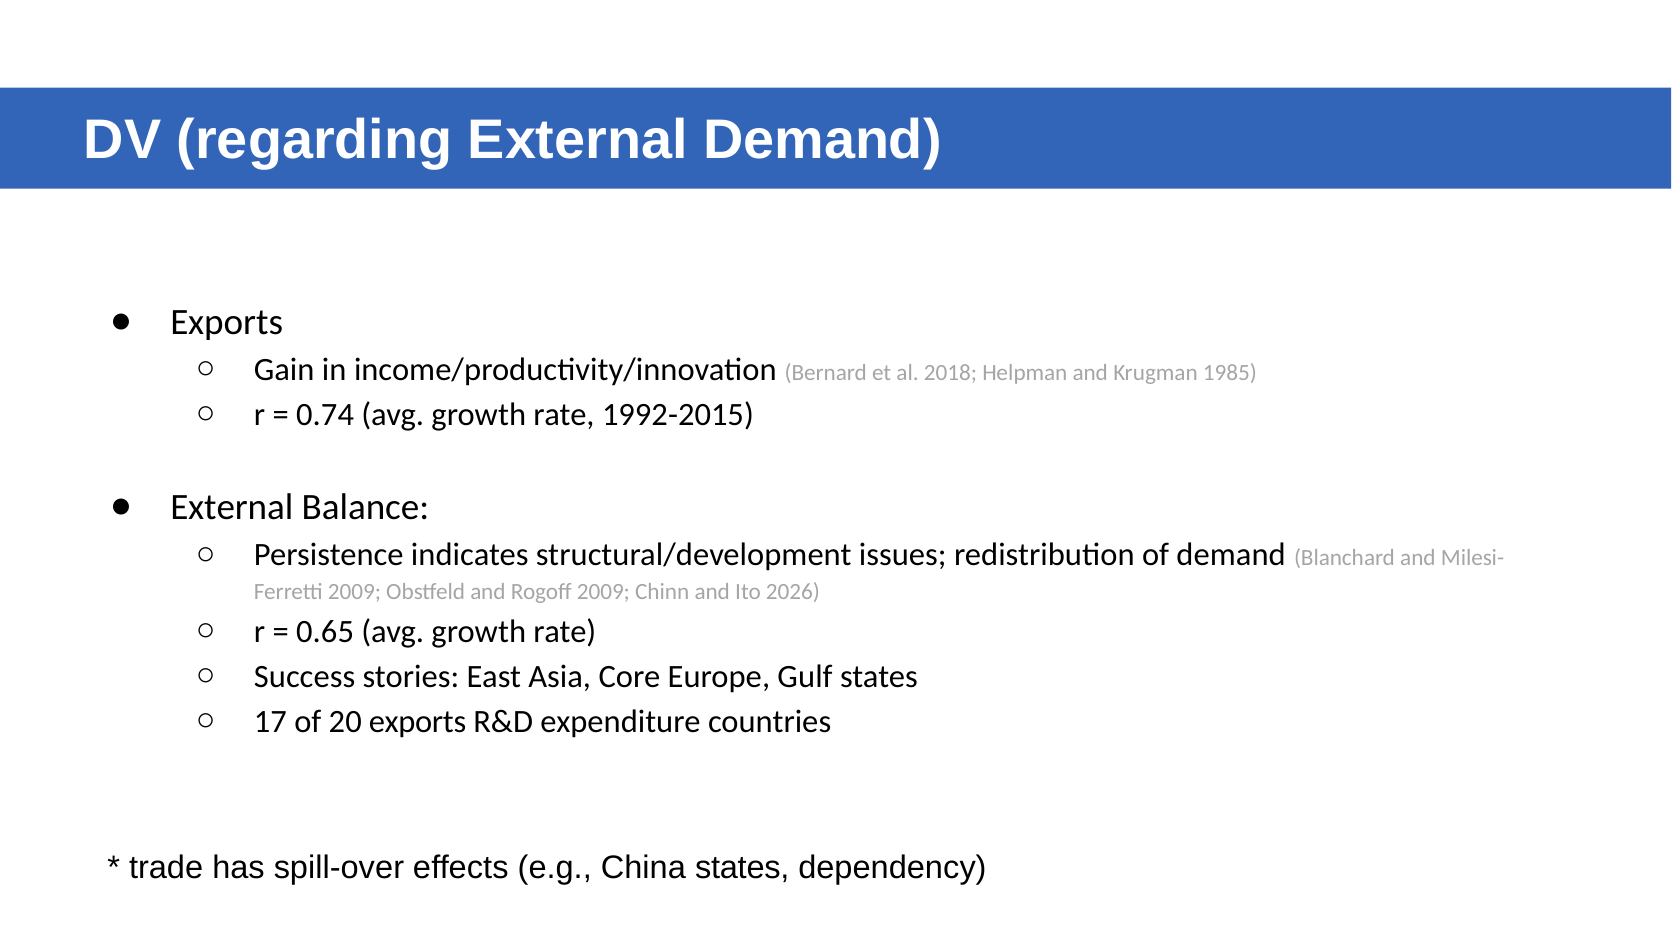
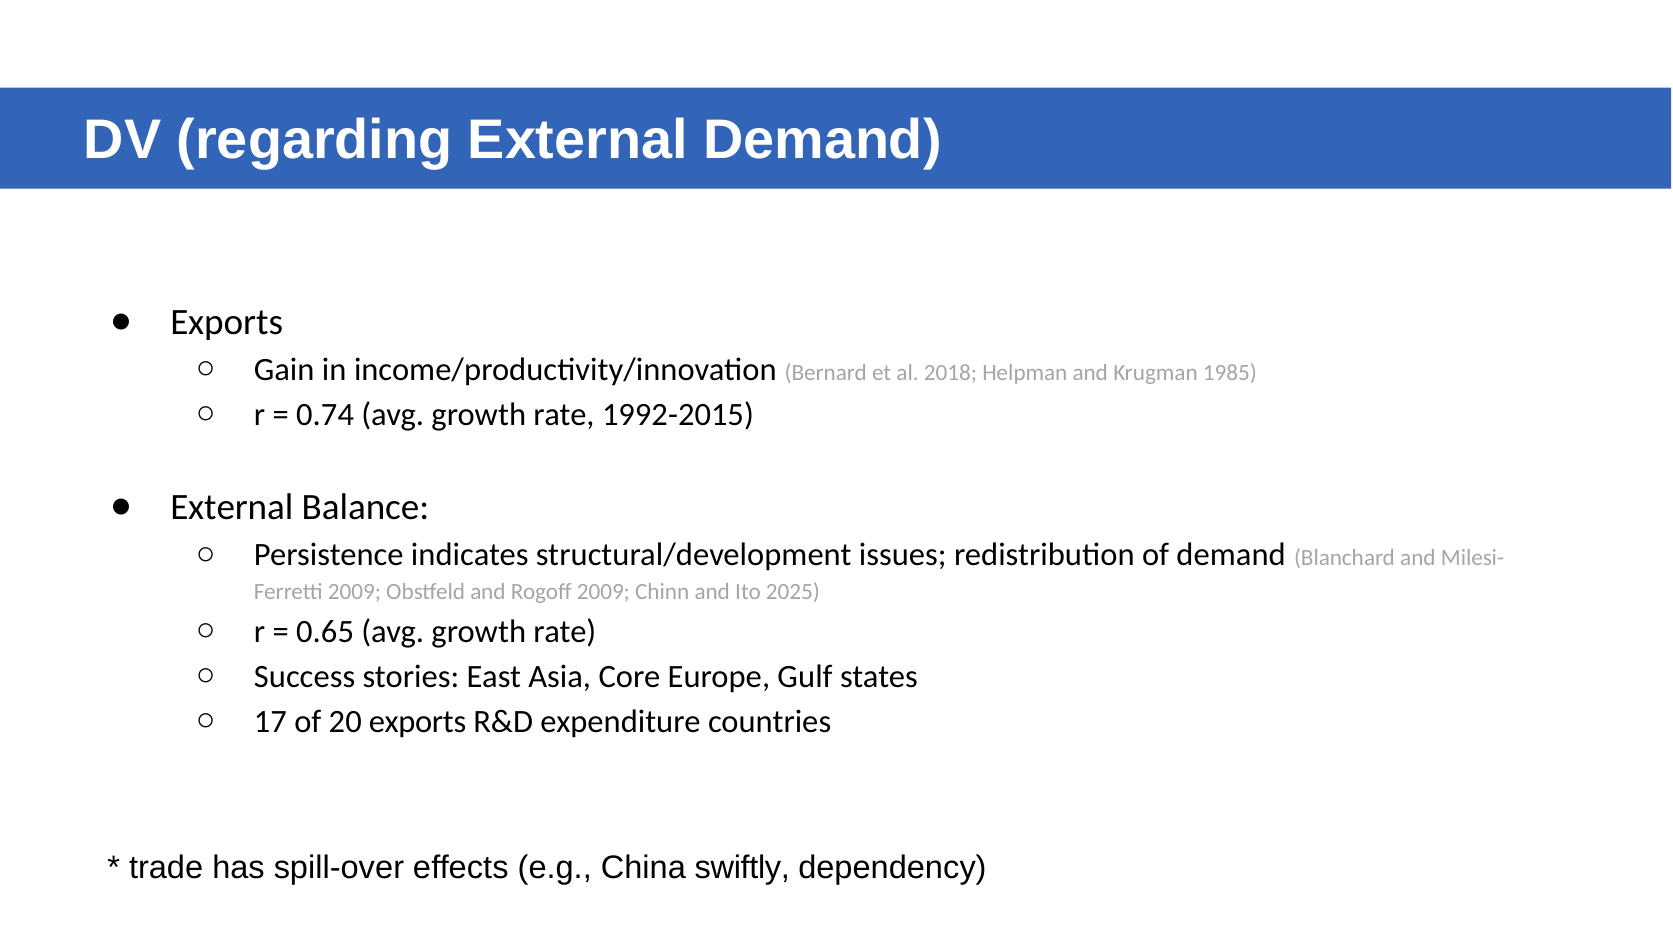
2026: 2026 -> 2025 (793, 592)
China states: states -> swiftly (742, 868)
